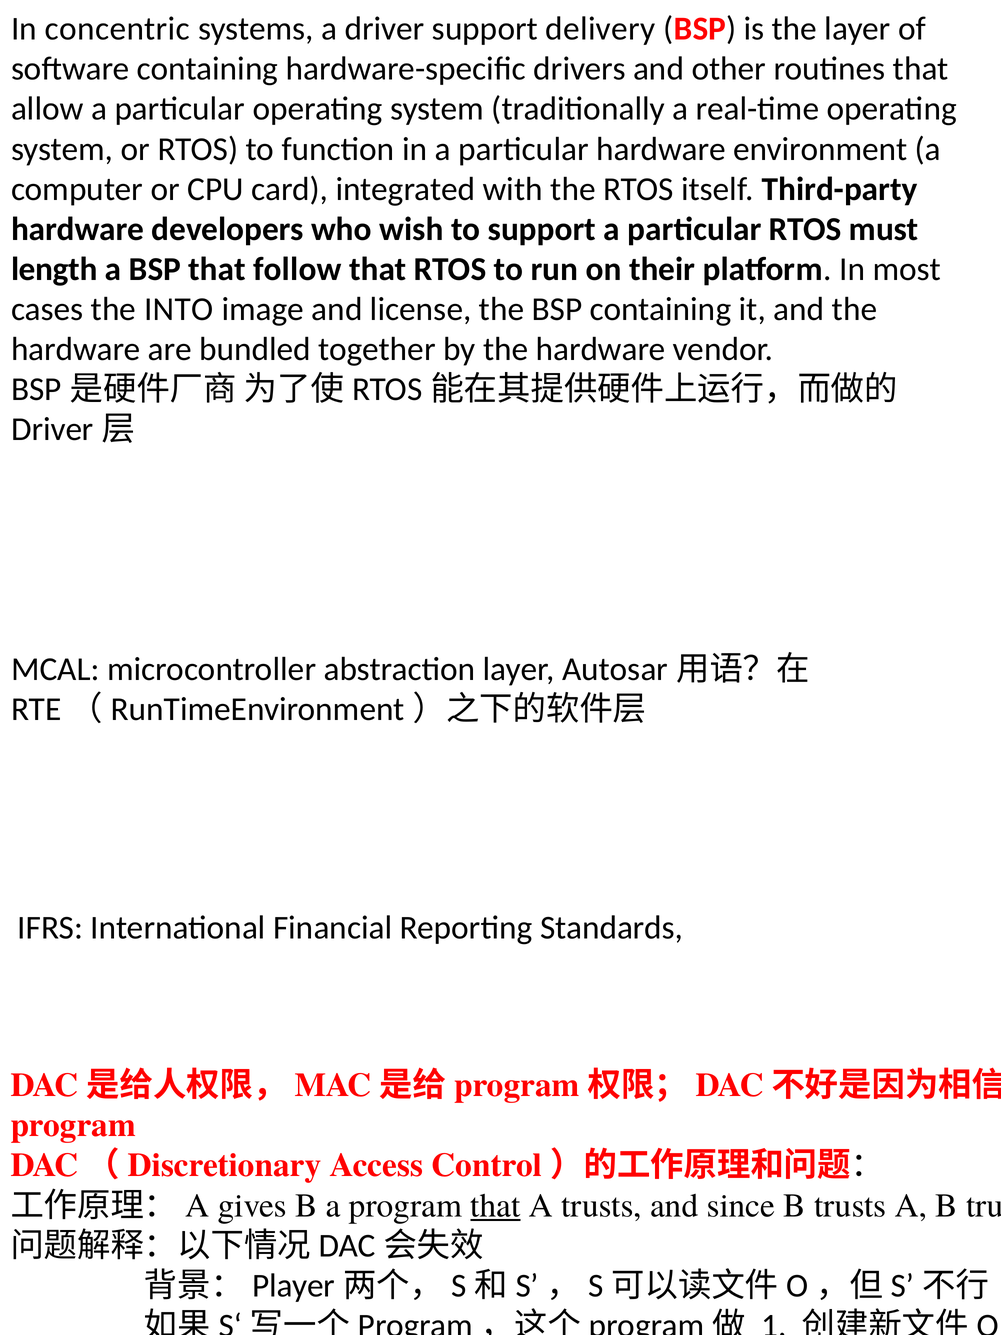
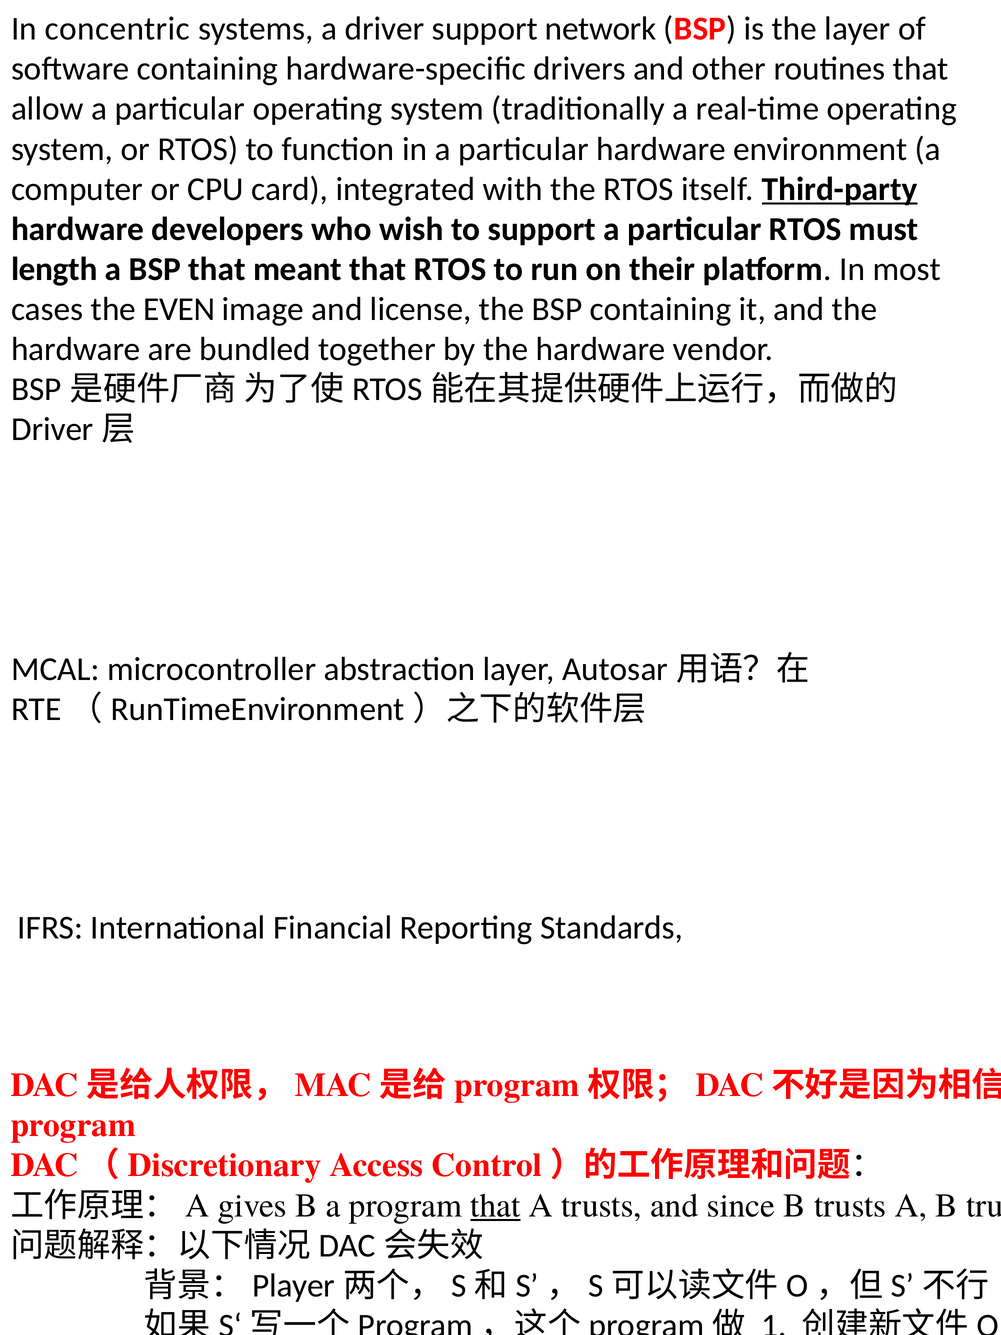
delivery: delivery -> network (601, 29)
Third-party underline: none -> present (840, 189)
follow: follow -> meant (298, 269)
INTO: INTO -> EVEN (179, 309)
